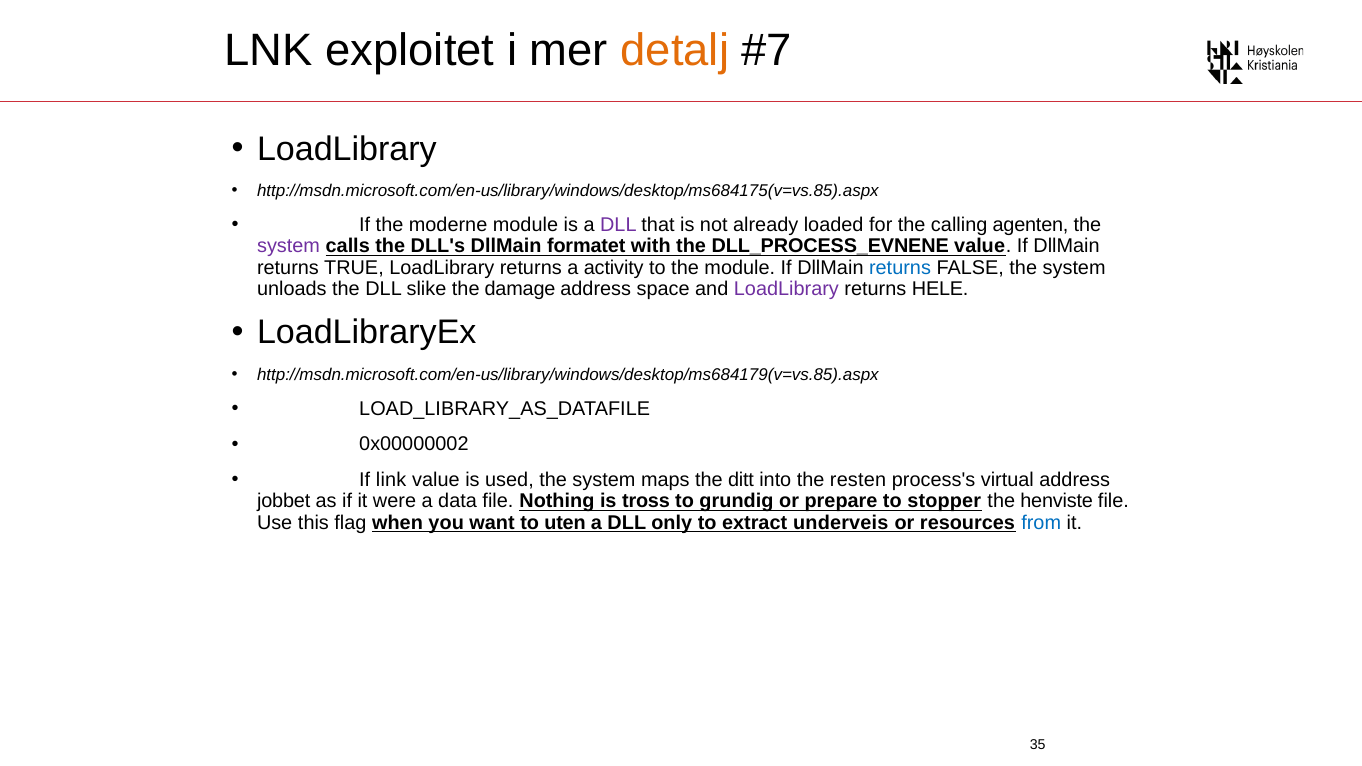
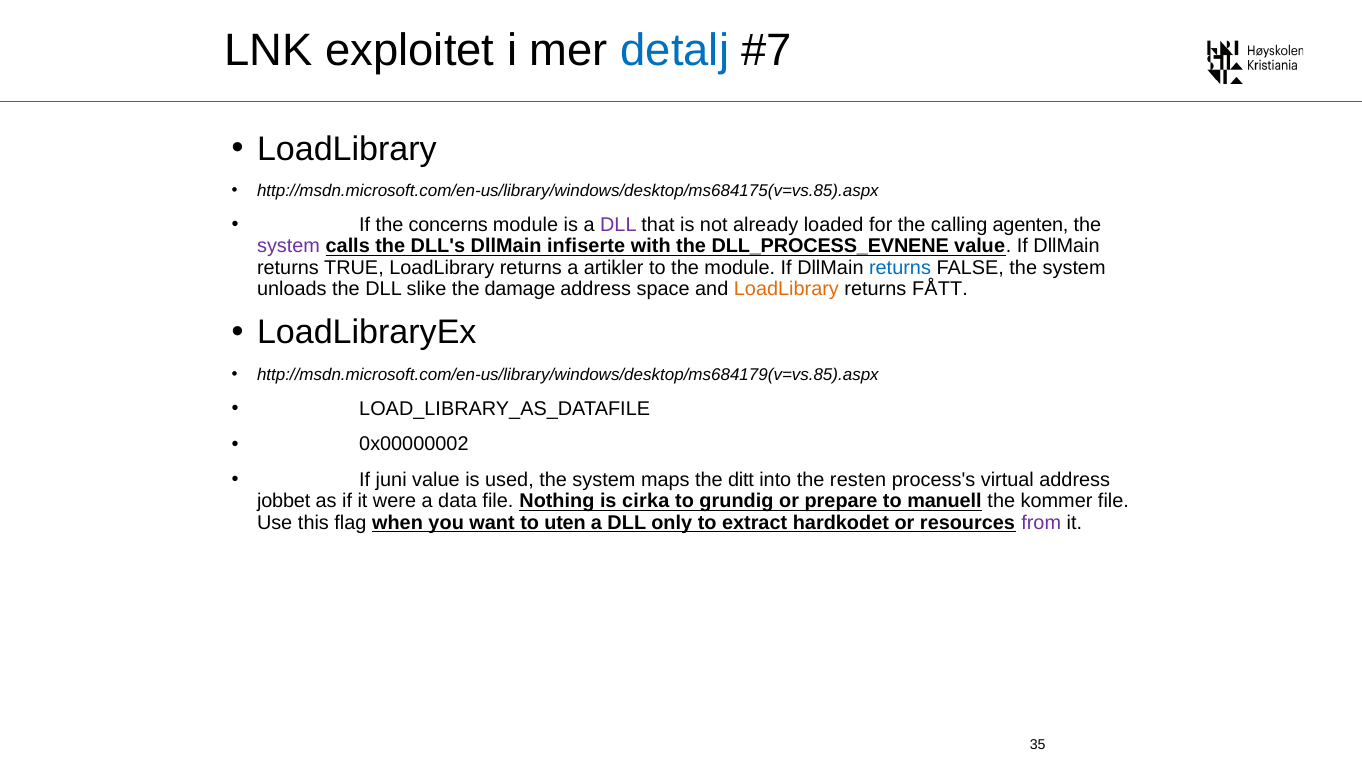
detalj colour: orange -> blue (675, 50)
moderne: moderne -> concerns (448, 225)
formatet: formatet -> infiserte (586, 246)
activity: activity -> artikler (614, 268)
LoadLibrary colour: purple -> orange (786, 289)
HELE: HELE -> FÅTT (940, 289)
link: link -> juni (391, 480)
tross: tross -> cirka (646, 501)
stopper: stopper -> manuell (944, 501)
henviste: henviste -> kommer (1057, 501)
underveis: underveis -> hardkodet (841, 523)
from colour: blue -> purple (1041, 523)
